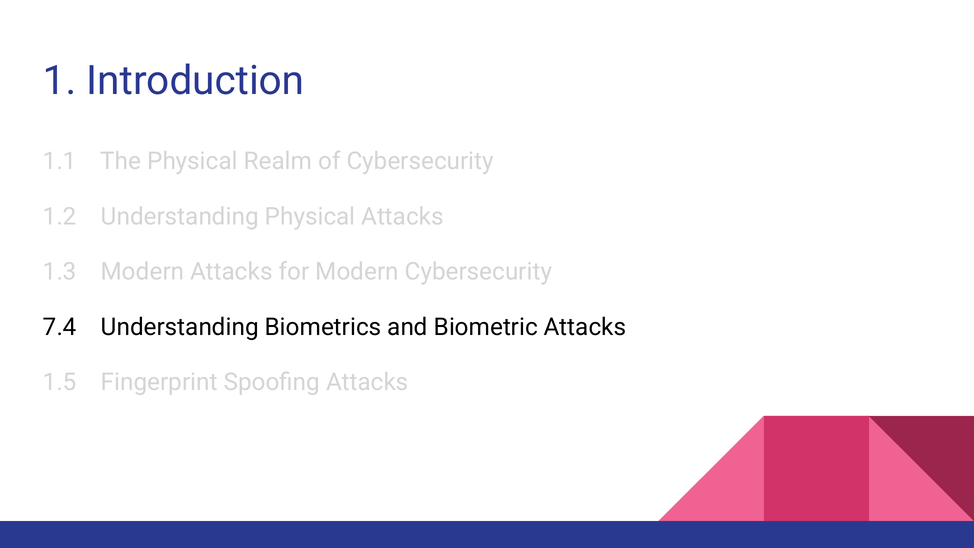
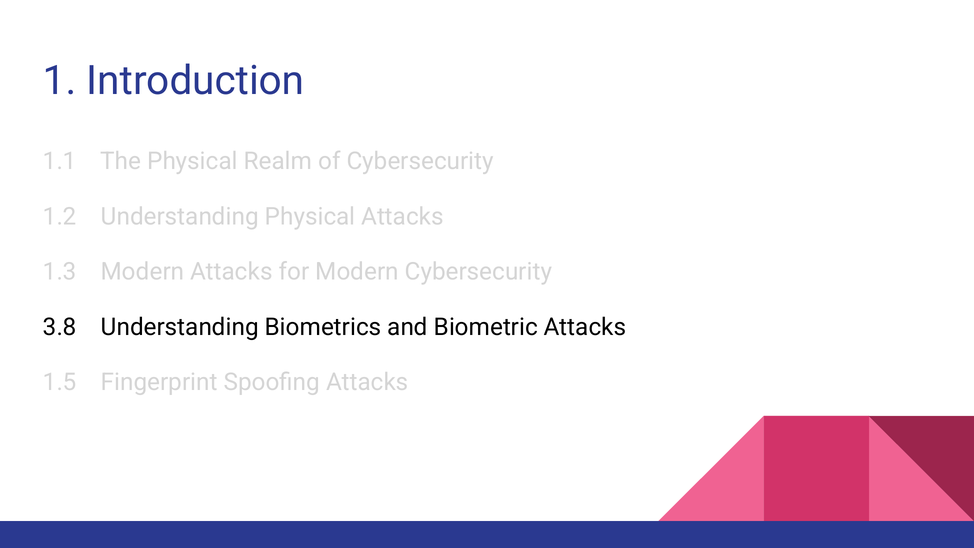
7.4: 7.4 -> 3.8 (60, 327)
